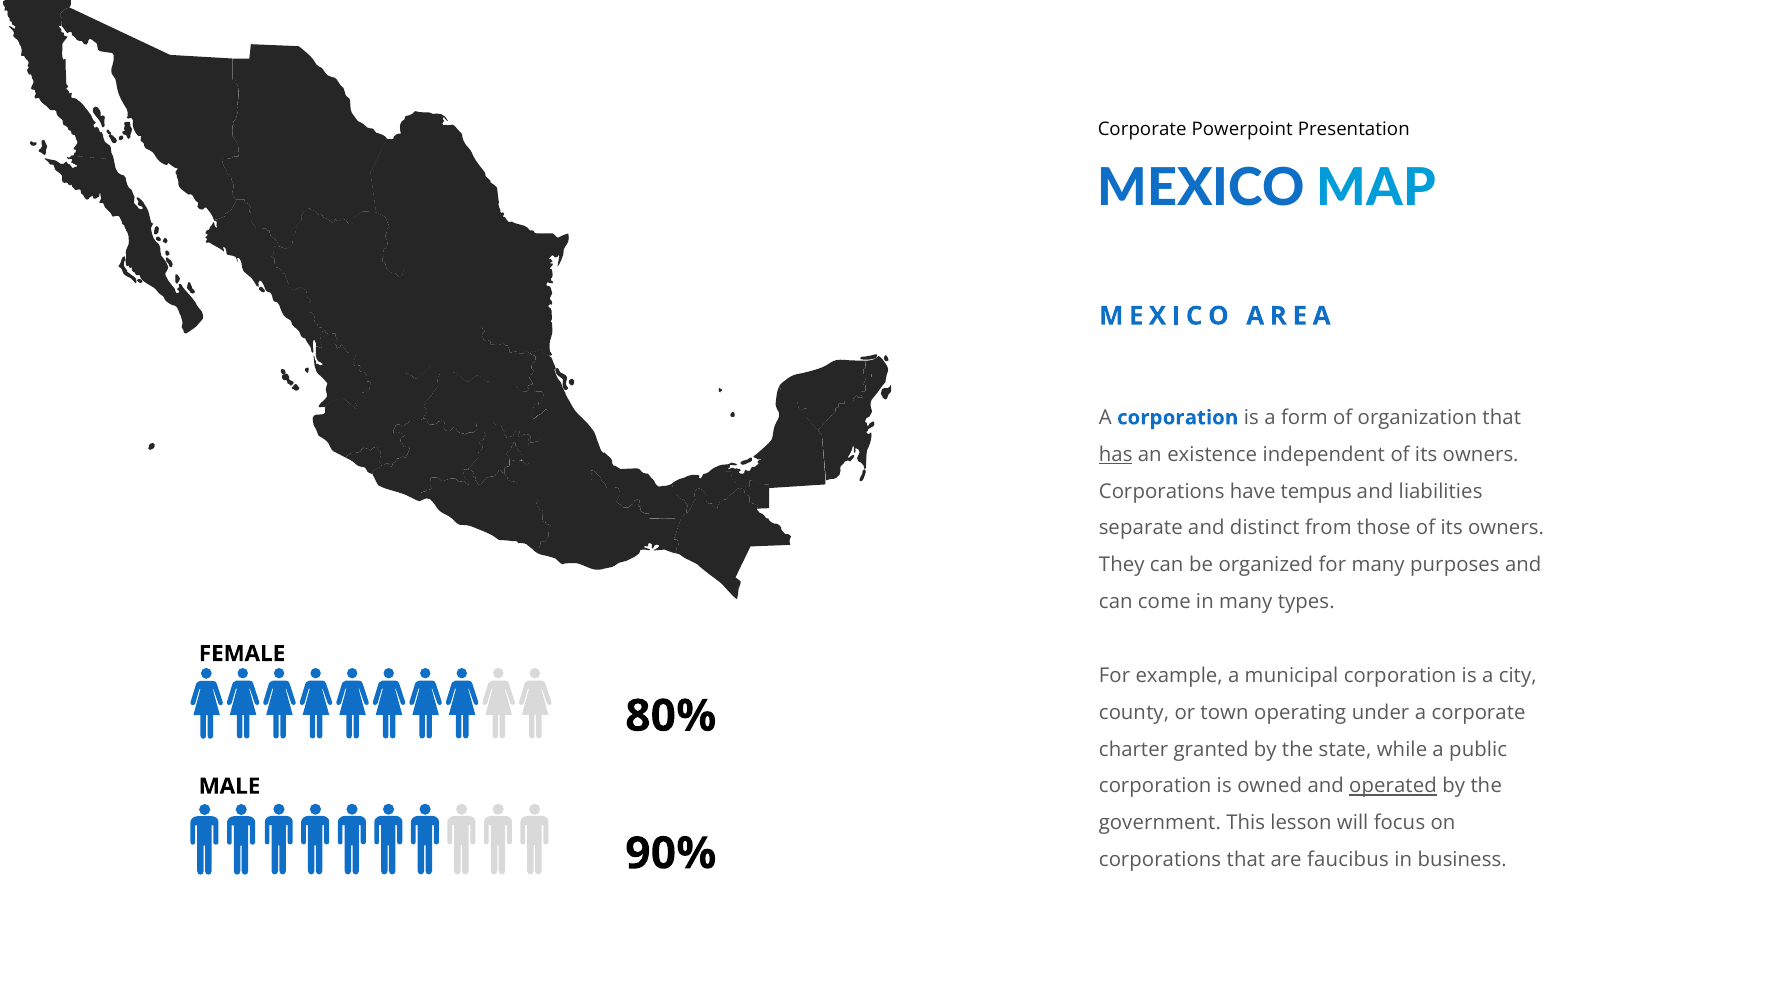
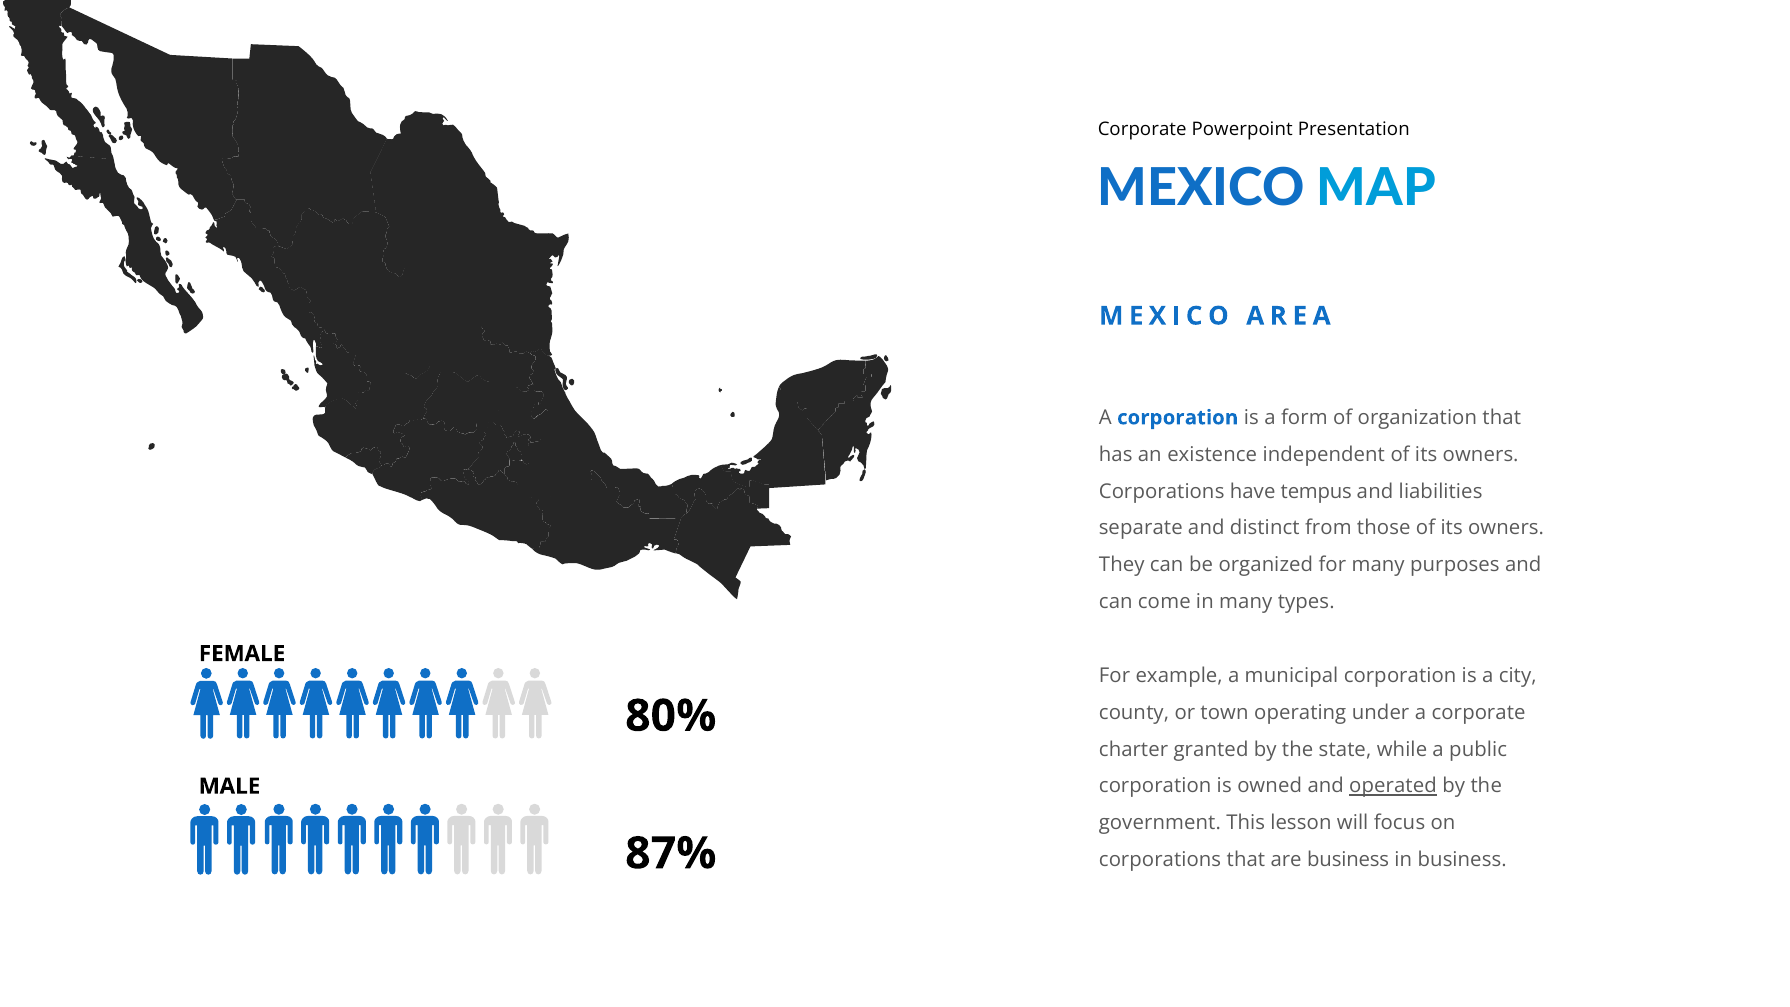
has underline: present -> none (1116, 454)
90%: 90% -> 87% (671, 853)
are faucibus: faucibus -> business (1348, 860)
